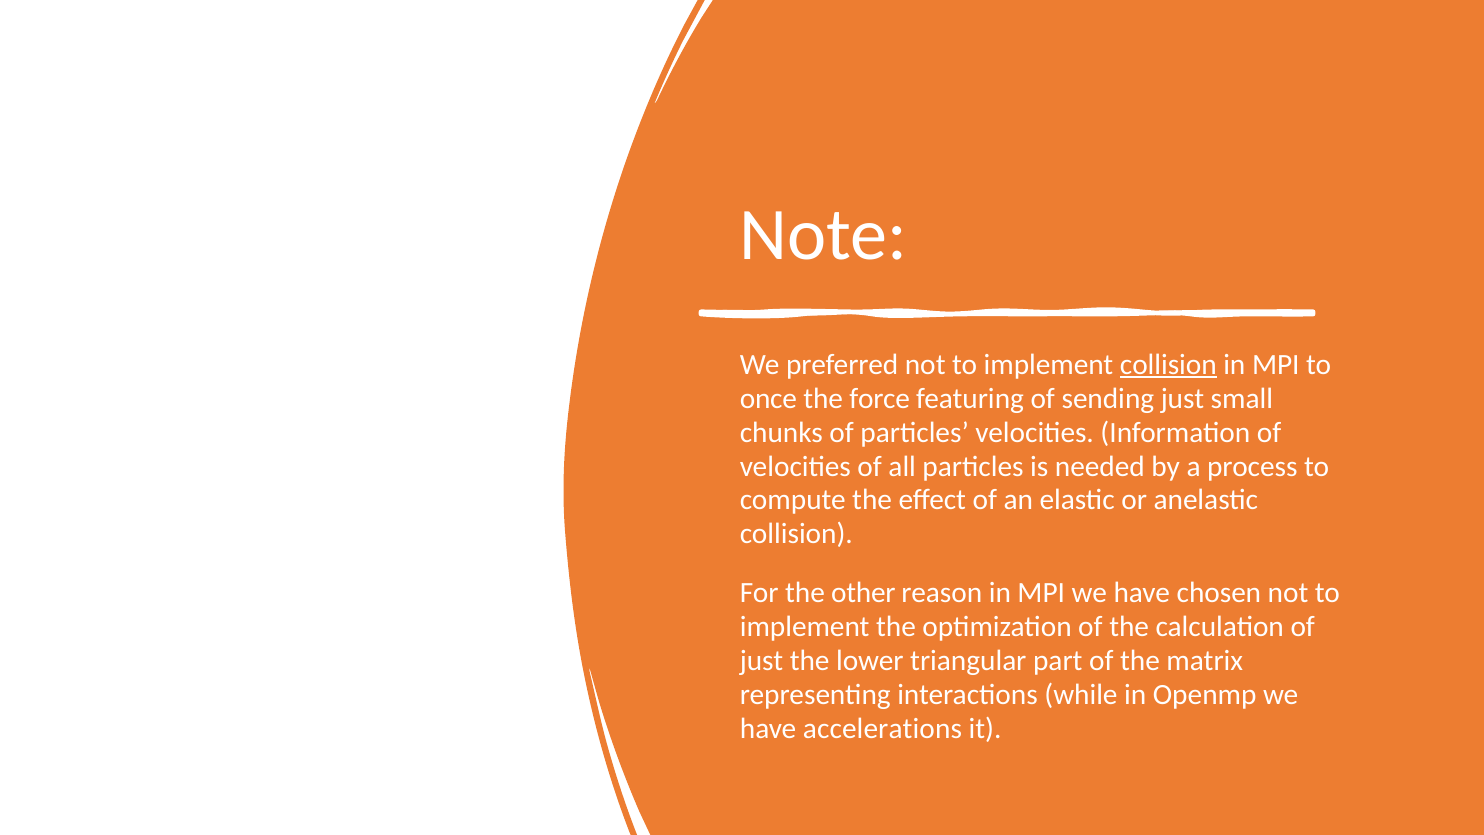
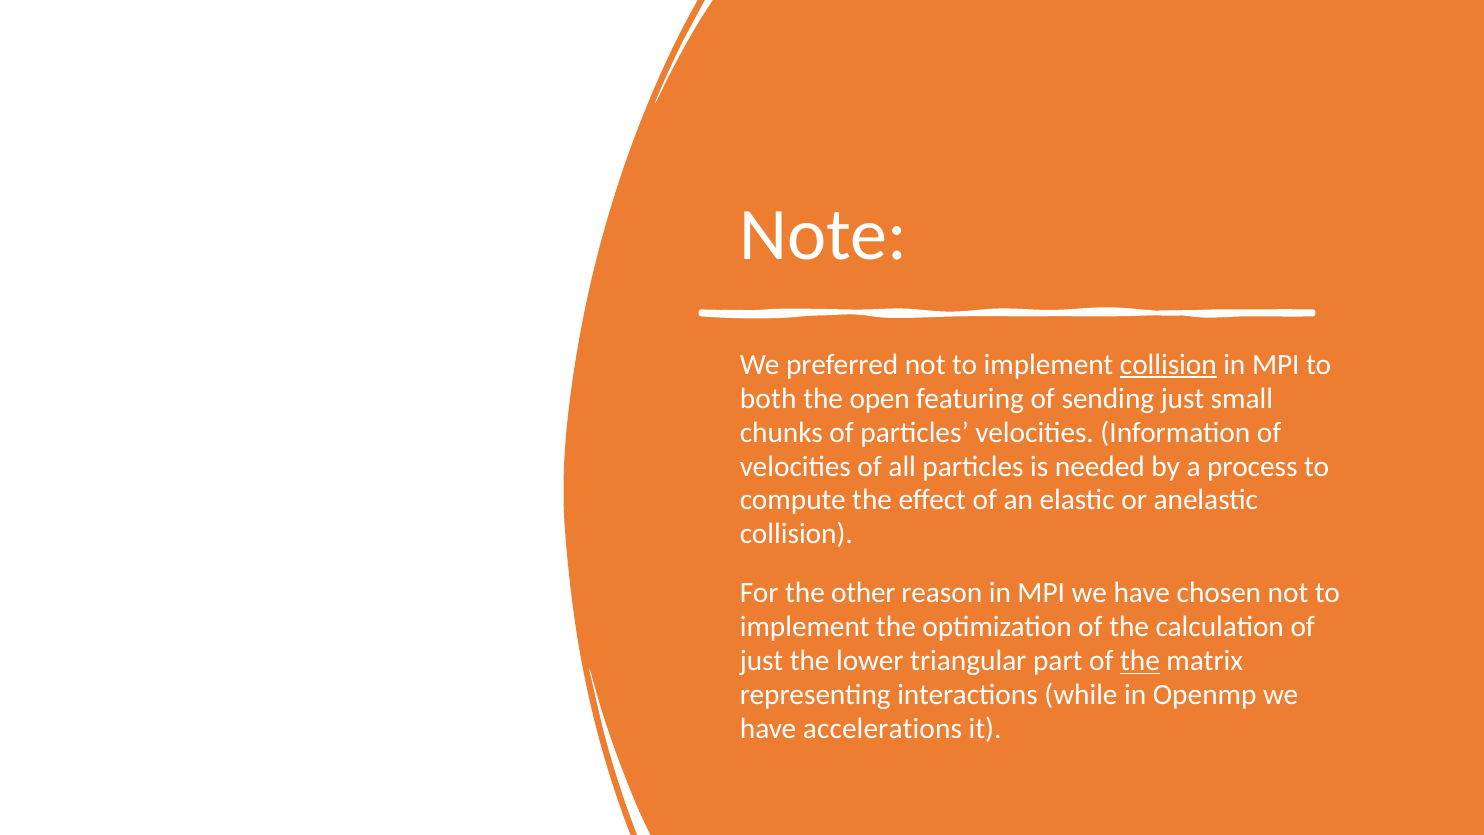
once: once -> both (768, 398)
force: force -> open (880, 398)
the underline: none -> present (1140, 661)
